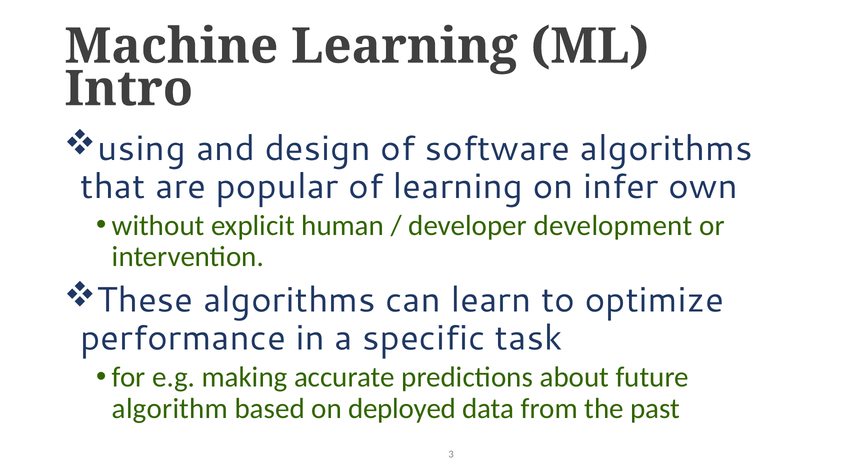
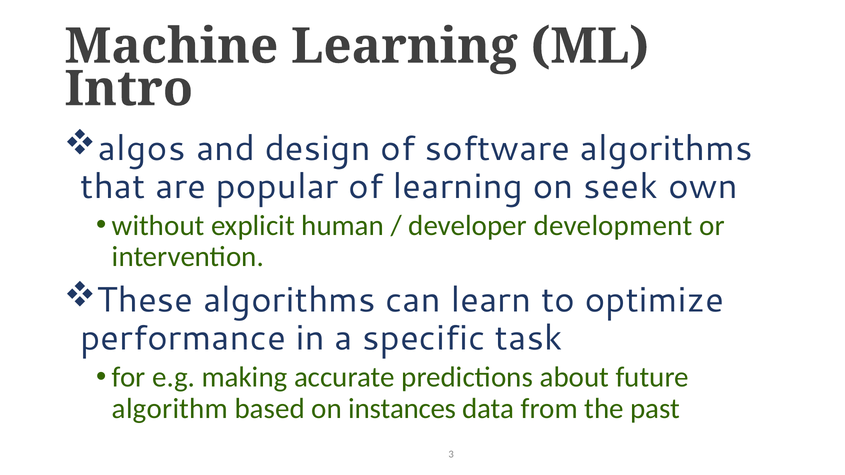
using: using -> algos (142, 148)
infer: infer -> seek (621, 187)
deployed: deployed -> instances (402, 409)
